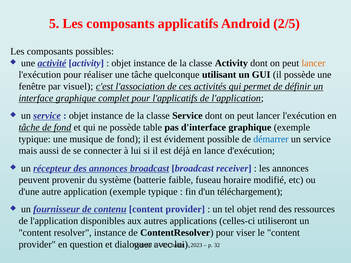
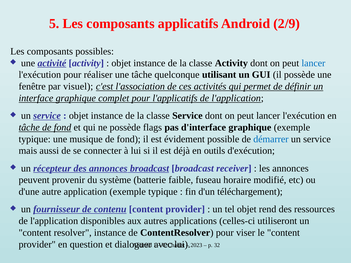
2/5: 2/5 -> 2/9 (287, 24)
lancer colour: orange -> blue (313, 63)
table: table -> flags (153, 127)
lance: lance -> outils (215, 151)
